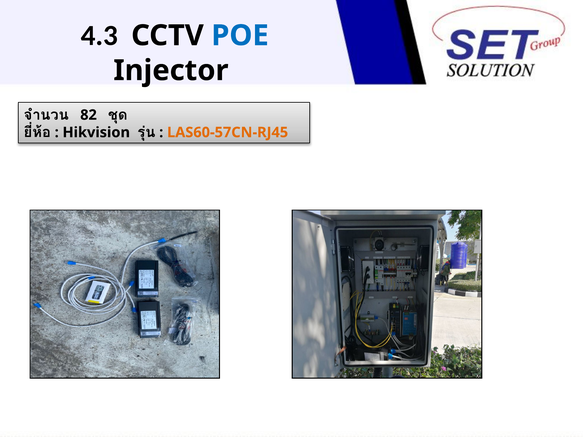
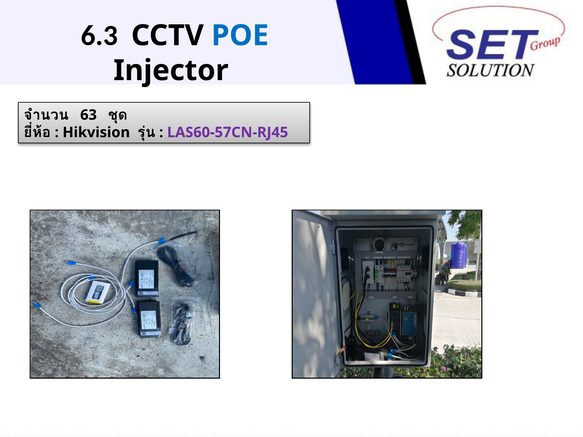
4.3: 4.3 -> 6.3 (99, 36)
82: 82 -> 63 (89, 115)
LAS60-57CN-RJ45 colour: orange -> purple (228, 132)
